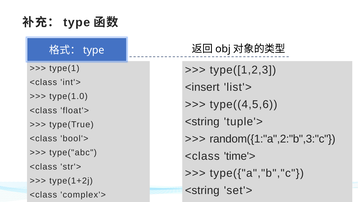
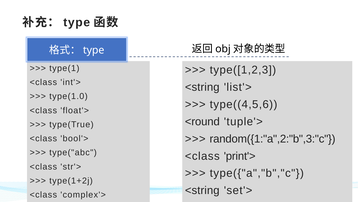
<insert: <insert -> <string (202, 87)
<string: <string -> <round (202, 121)
time'>: time'> -> print'> (240, 156)
